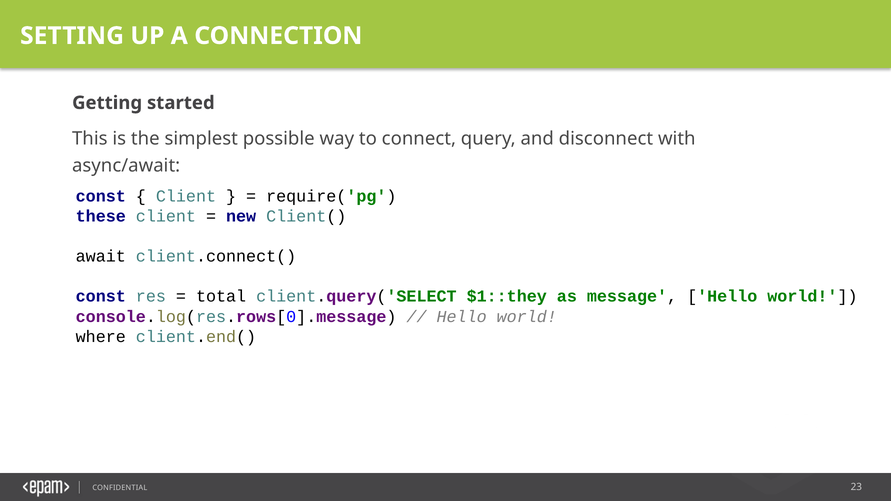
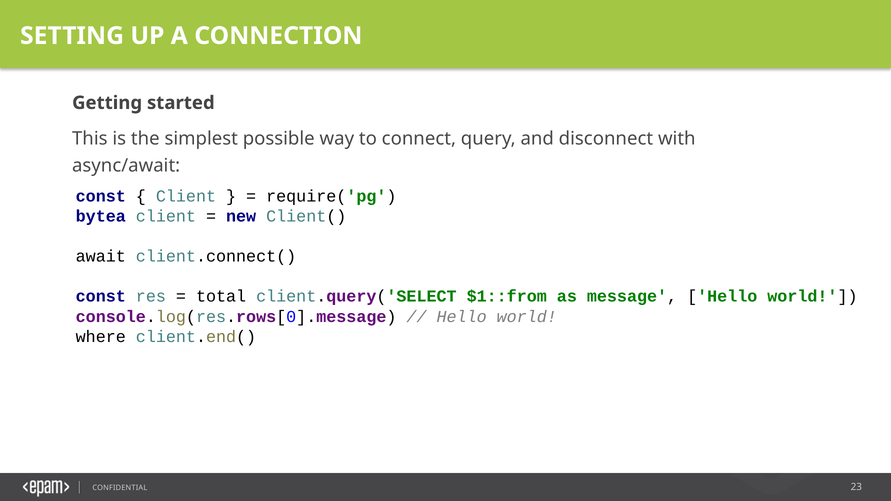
these: these -> bytea (101, 216)
$1::they: $1::they -> $1::from (507, 297)
